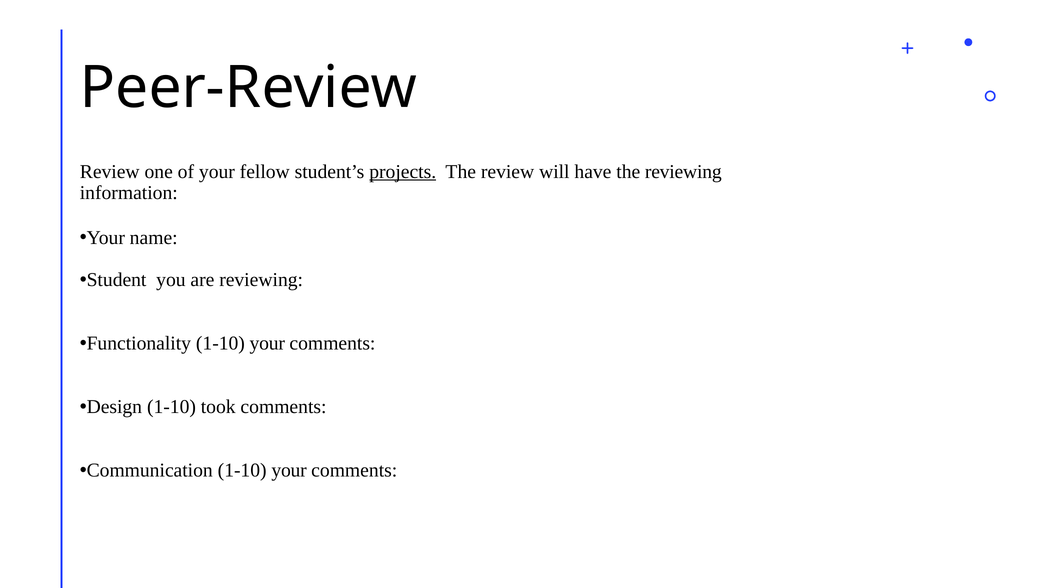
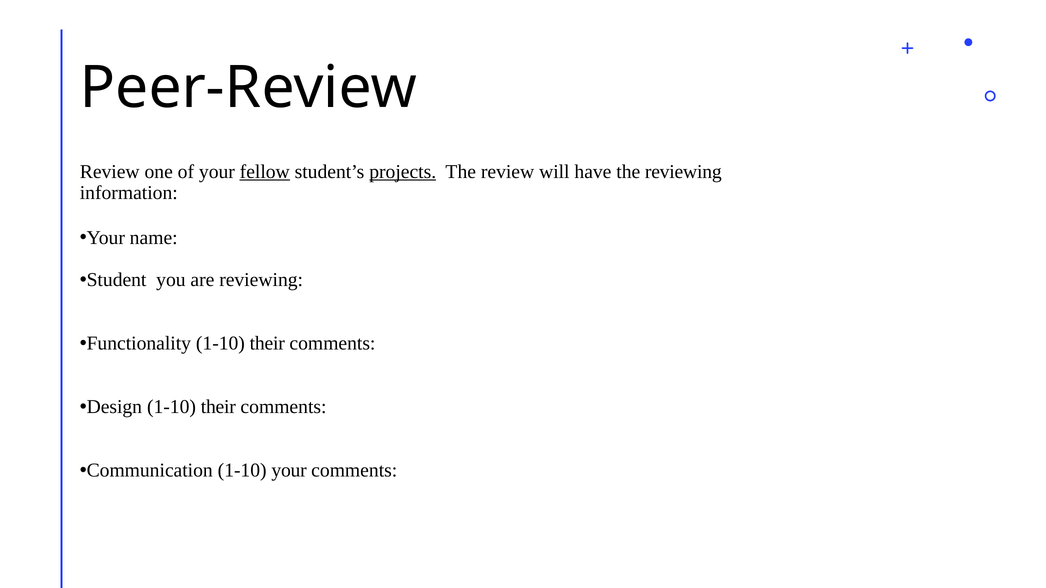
fellow underline: none -> present (265, 172)
Functionality 1-10 your: your -> their (267, 344)
Design 1-10 took: took -> their (218, 407)
